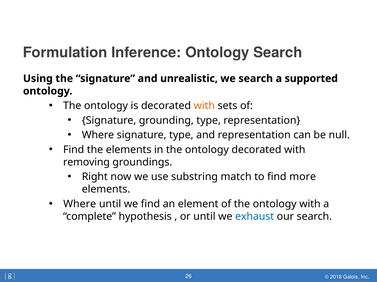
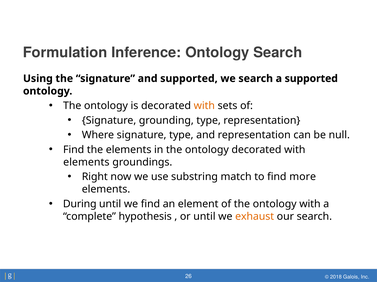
and unrealistic: unrealistic -> supported (189, 79)
removing: removing -> elements (86, 163)
Where: Where -> During (80, 204)
exhaust colour: blue -> orange (255, 217)
